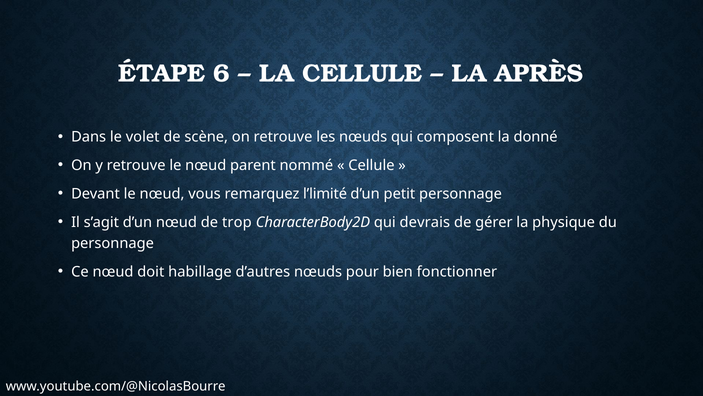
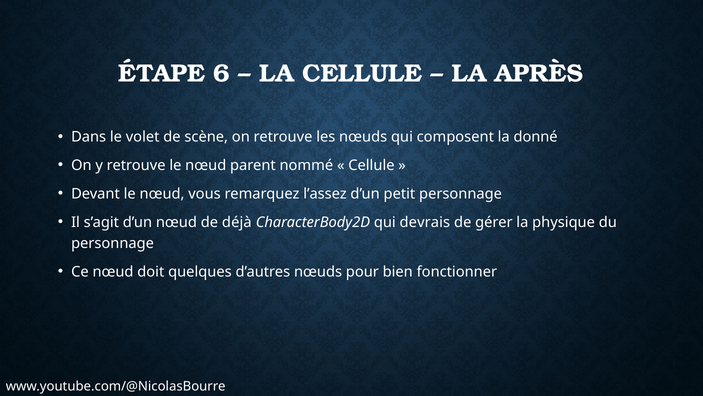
l’limité: l’limité -> l’assez (325, 194)
trop: trop -> déjà (237, 222)
habillage: habillage -> quelques (200, 272)
